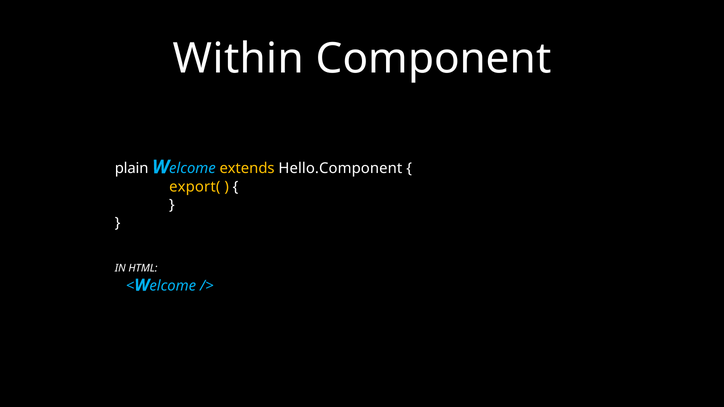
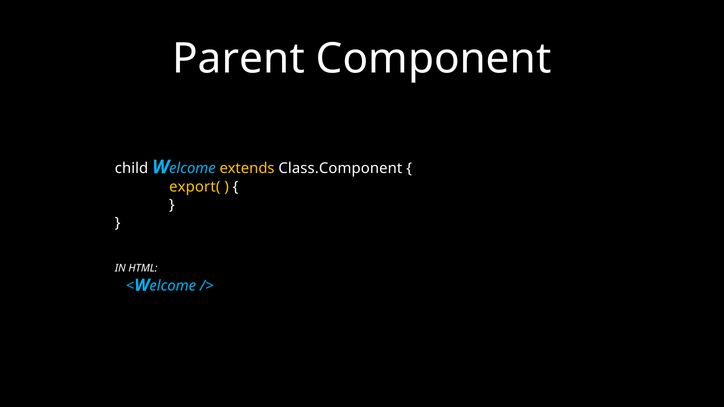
Within: Within -> Parent (239, 59)
plain: plain -> child (132, 169)
Hello.Component: Hello.Component -> Class.Component (340, 169)
